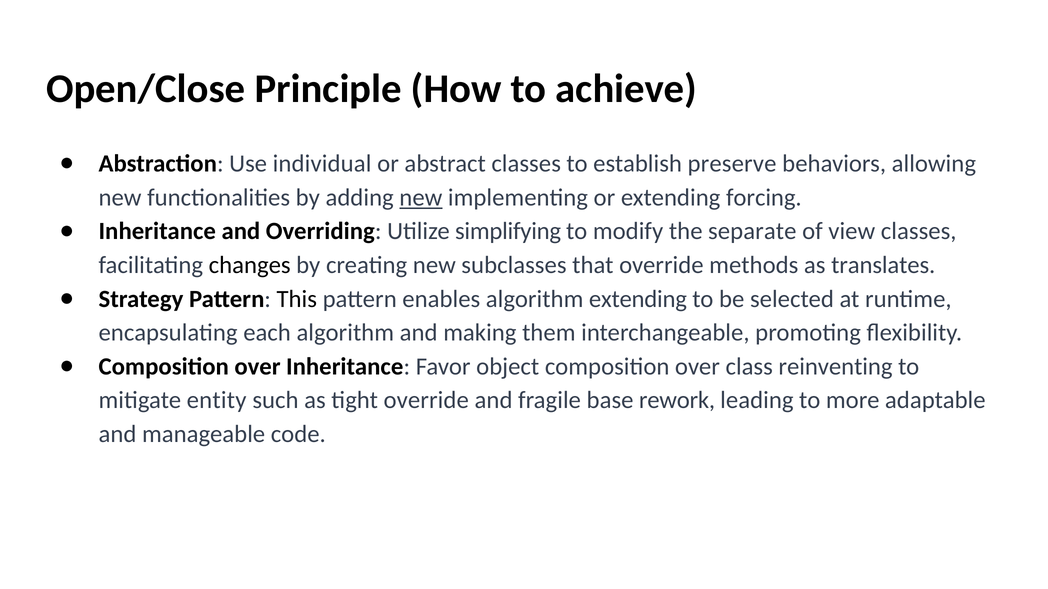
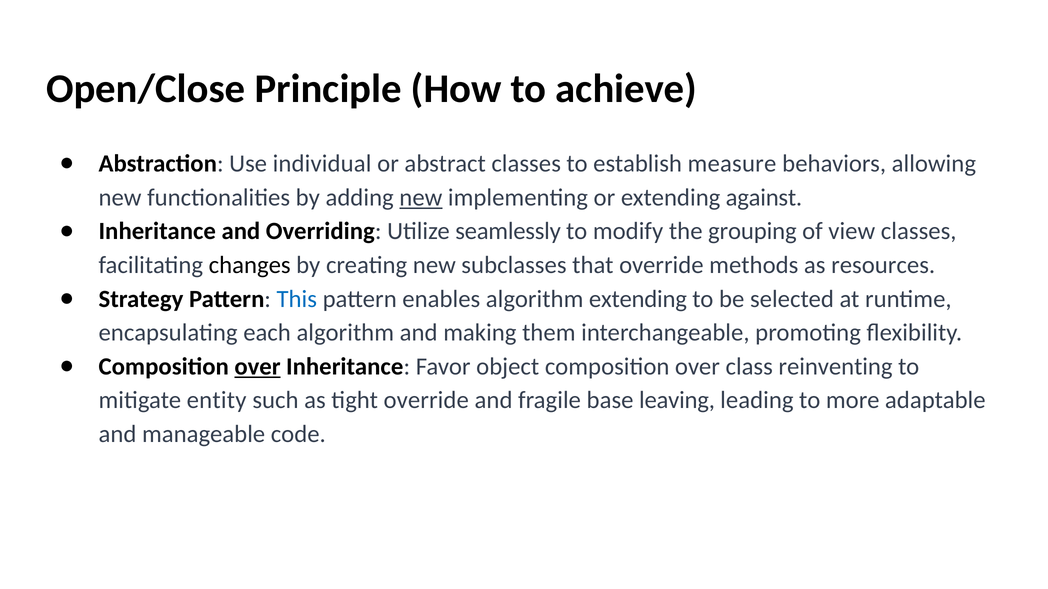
preserve: preserve -> measure (732, 164)
forcing: forcing -> against (764, 198)
simplifying: simplifying -> seamlessly (508, 232)
separate: separate -> grouping (752, 232)
translates: translates -> resources (883, 265)
This colour: black -> blue (297, 299)
over underline: none -> present (257, 367)
rework: rework -> leaving (677, 401)
